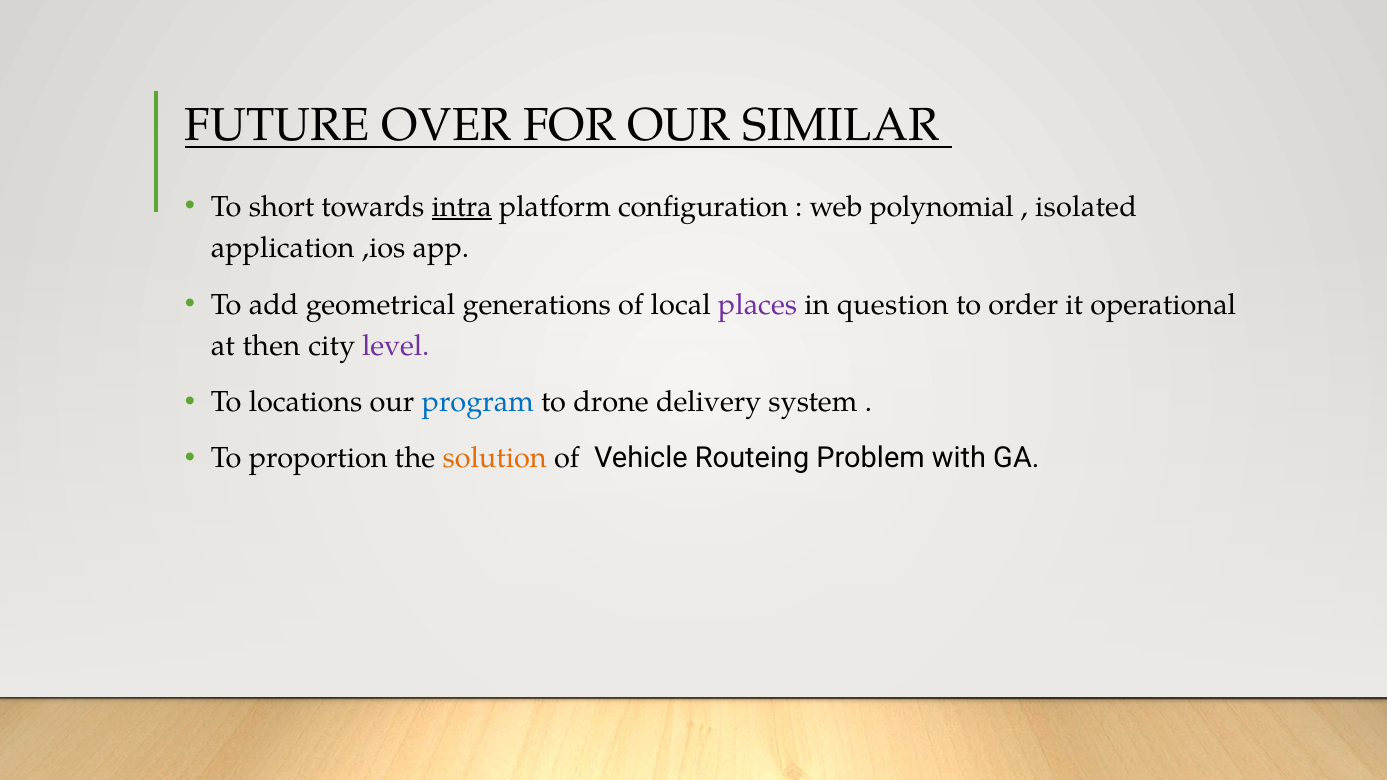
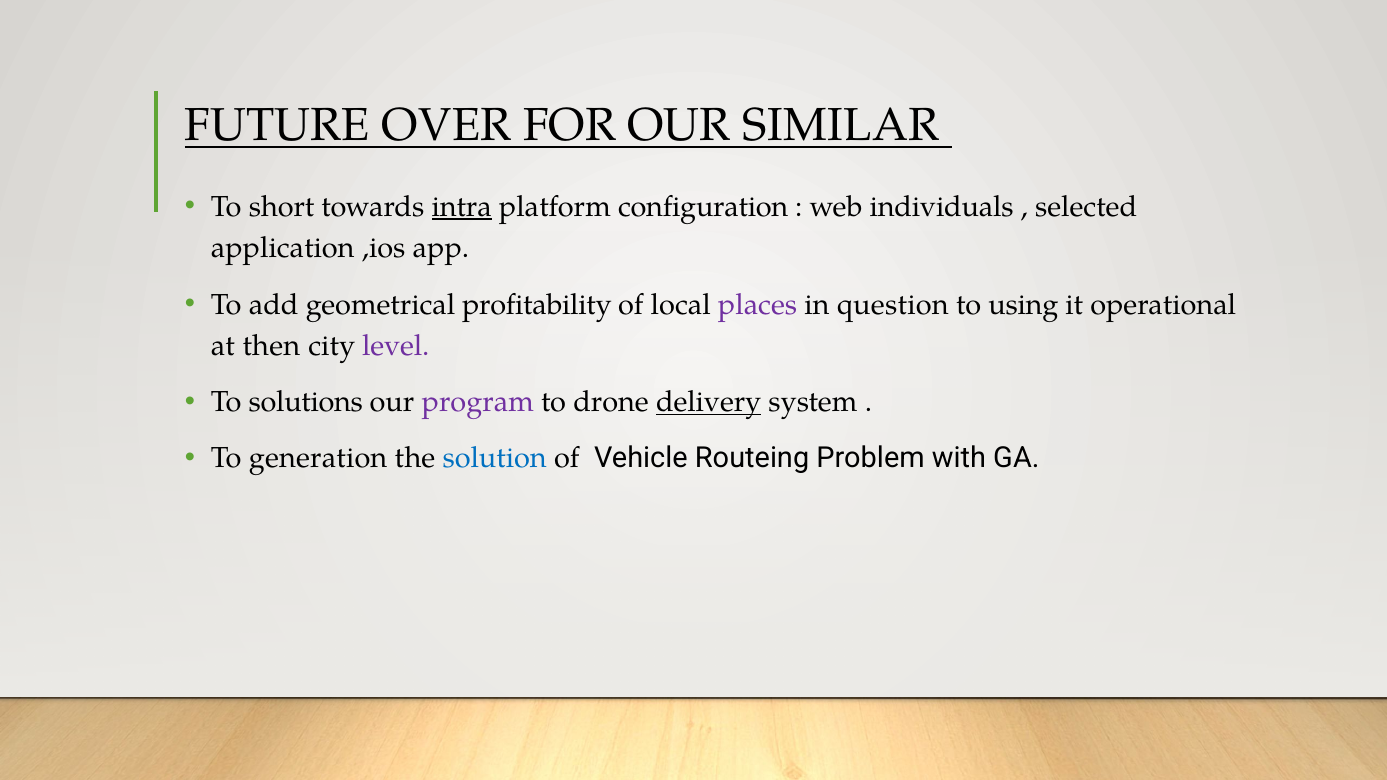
polynomial: polynomial -> individuals (942, 207)
isolated: isolated -> selected (1086, 207)
generations: generations -> profitability (537, 305)
order: order -> using (1023, 305)
locations: locations -> solutions (306, 402)
program colour: blue -> purple (478, 402)
delivery underline: none -> present (709, 402)
proportion: proportion -> generation (318, 458)
solution colour: orange -> blue (495, 458)
